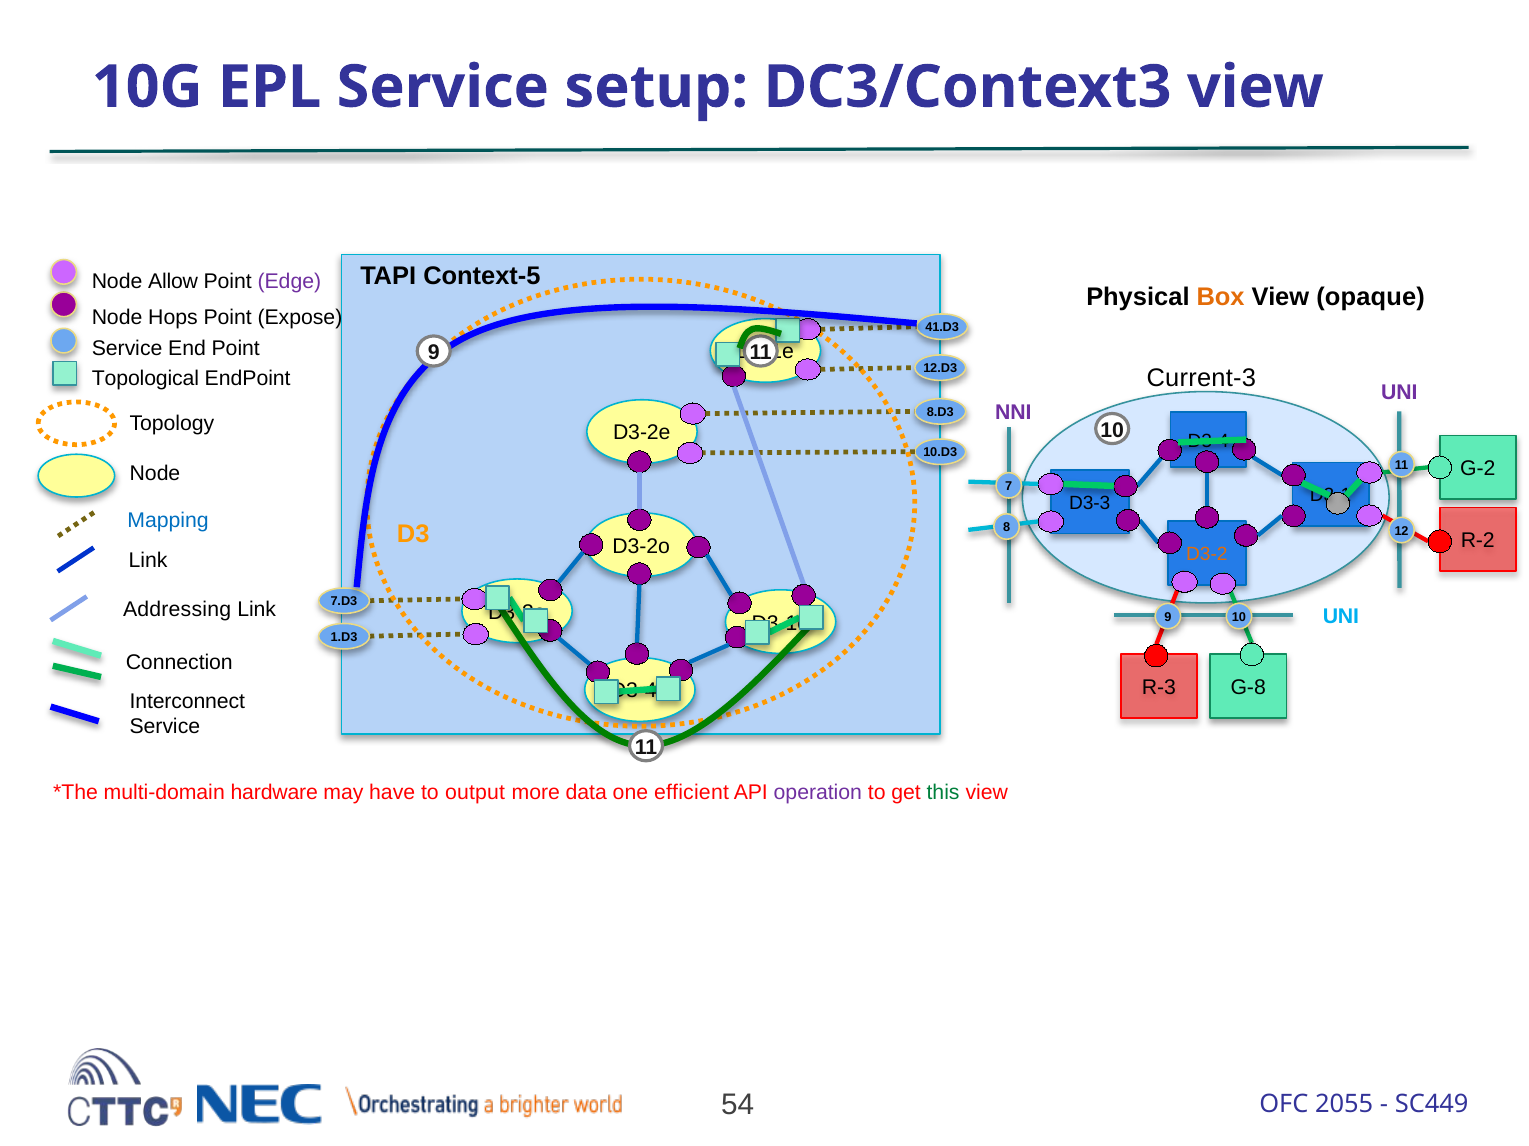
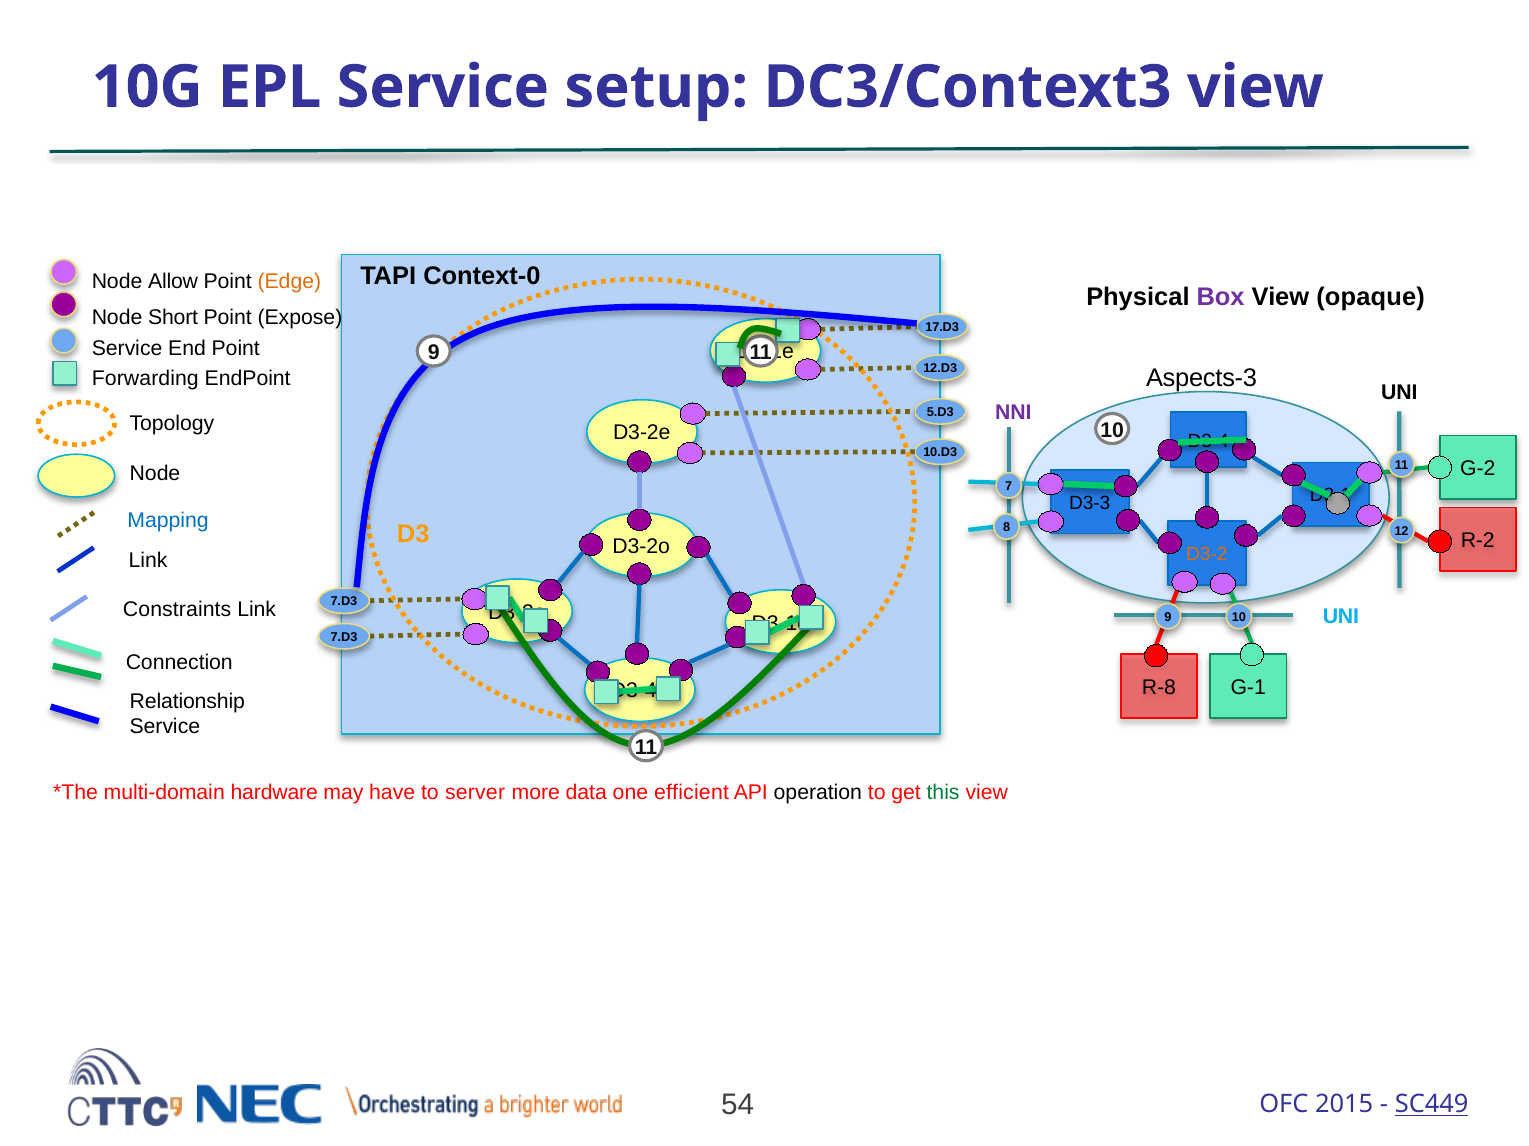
Context-5: Context-5 -> Context-0 (482, 276)
Edge colour: purple -> orange (289, 281)
Box colour: orange -> purple (1221, 297)
Hops: Hops -> Short (173, 317)
41.D3: 41.D3 -> 17.D3 (942, 328)
Current-3: Current-3 -> Aspects-3 (1202, 378)
Topological: Topological -> Forwarding (145, 379)
UNI colour: purple -> black (1399, 393)
8.D3: 8.D3 -> 5.D3 (940, 413)
Addressing: Addressing -> Constraints (177, 610)
1.D3: 1.D3 -> 7.D3 (344, 637)
R-3: R-3 -> R-8 (1159, 688)
G-8: G-8 -> G-1 (1248, 688)
Interconnect: Interconnect -> Relationship (187, 702)
output: output -> server (475, 793)
operation colour: purple -> black (818, 793)
2055: 2055 -> 2015 (1344, 1105)
SC449 underline: none -> present (1432, 1105)
